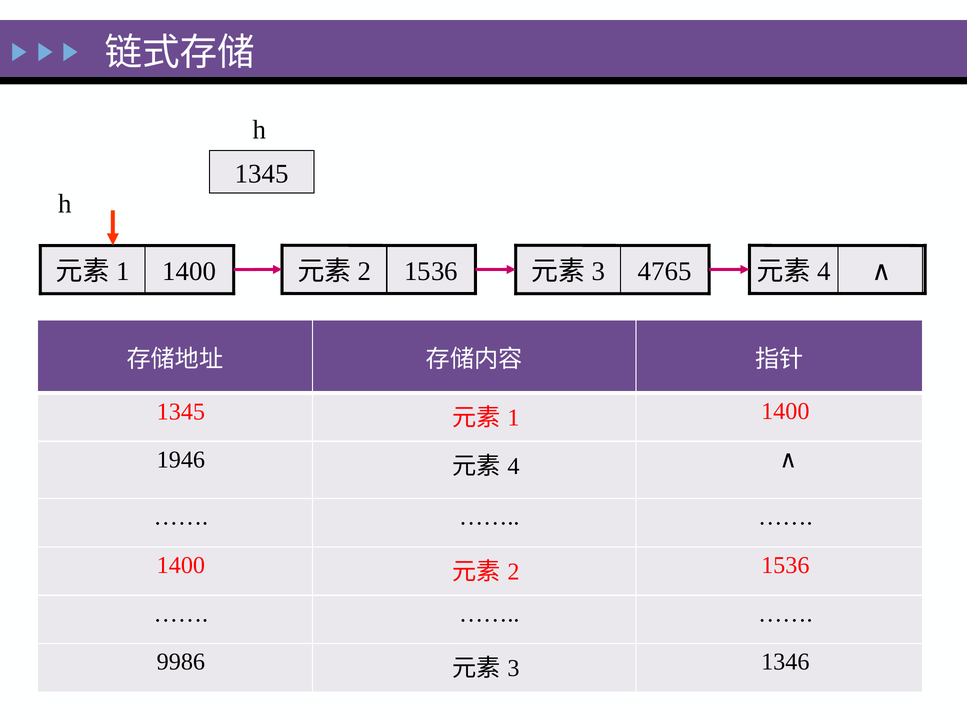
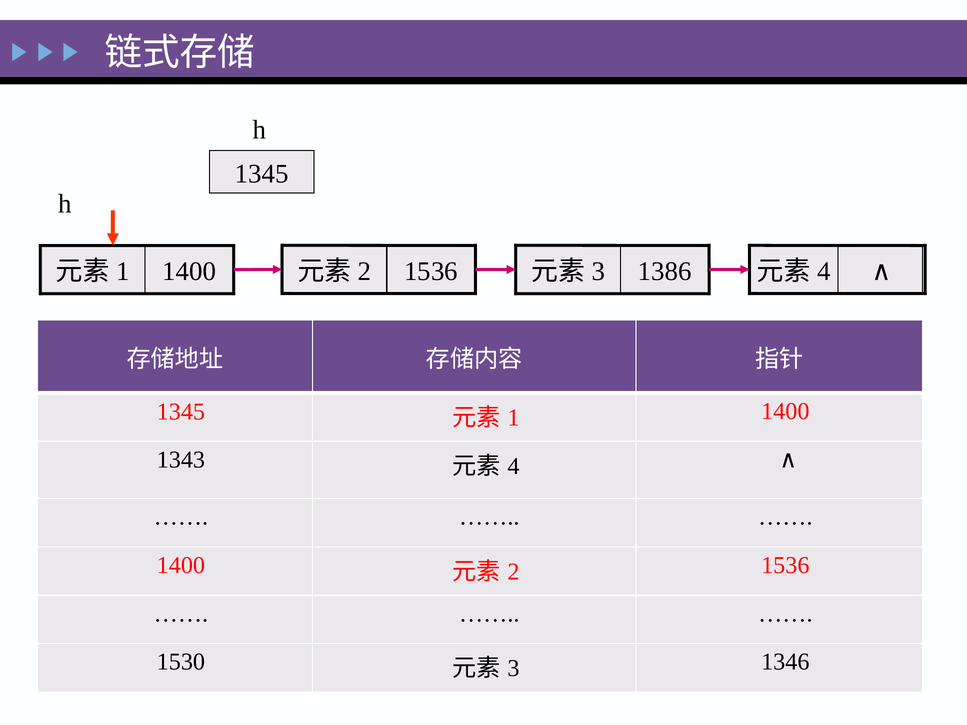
4765: 4765 -> 1386 (665, 271)
1946: 1946 -> 1343 (181, 460)
9986: 9986 -> 1530 (181, 662)
